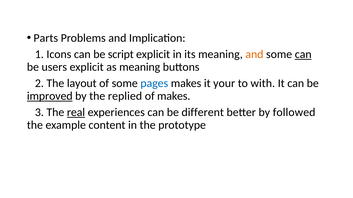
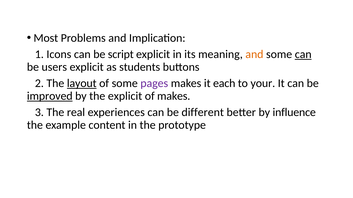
Parts: Parts -> Most (46, 38)
as meaning: meaning -> students (140, 67)
layout underline: none -> present (82, 84)
pages colour: blue -> purple (154, 84)
your: your -> each (224, 84)
with: with -> your (263, 84)
the replied: replied -> explicit (125, 96)
real underline: present -> none (76, 113)
followed: followed -> influence (294, 113)
